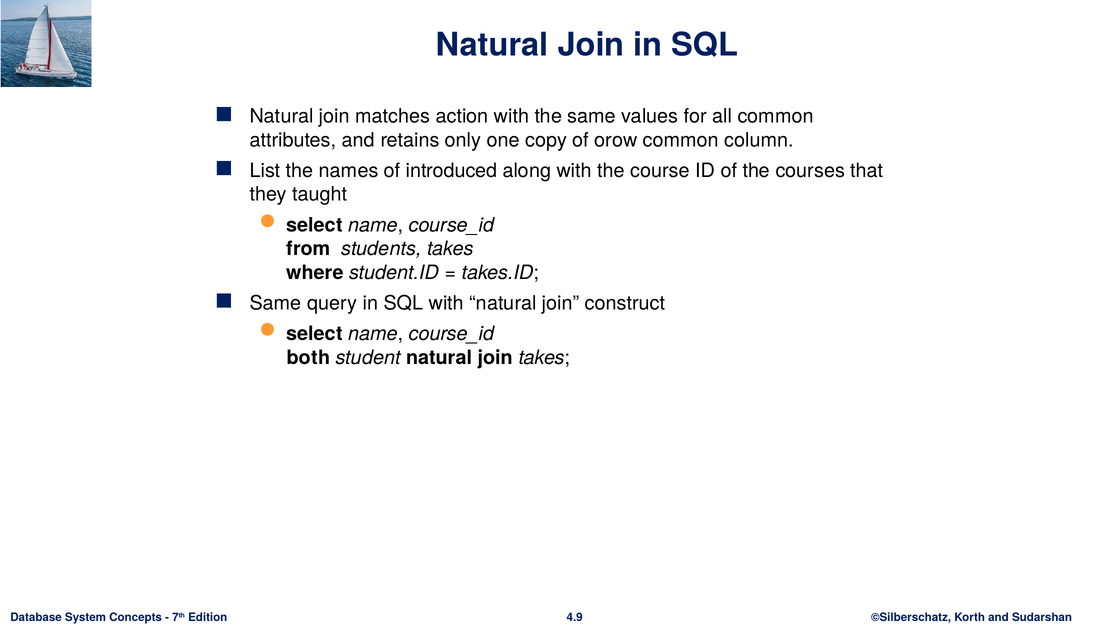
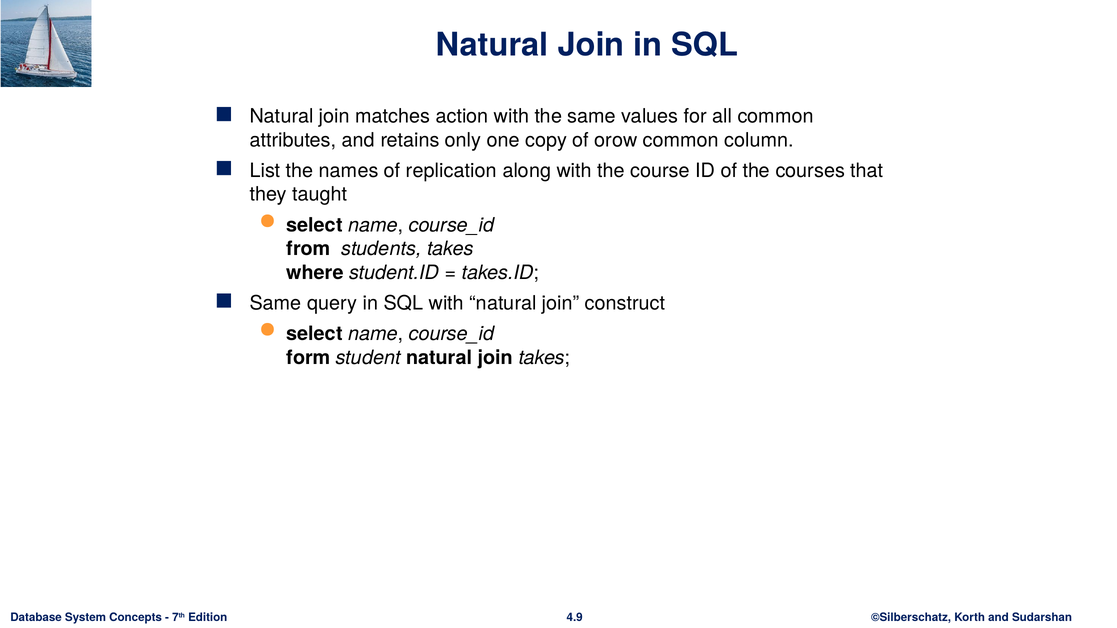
introduced: introduced -> replication (451, 171)
both: both -> form (308, 358)
